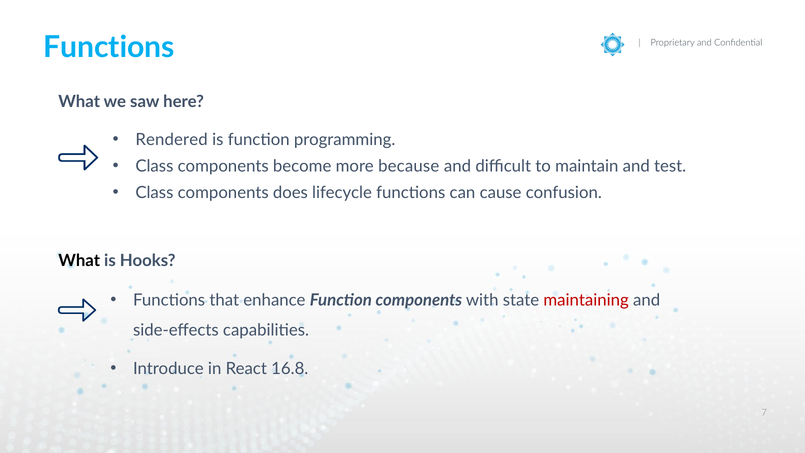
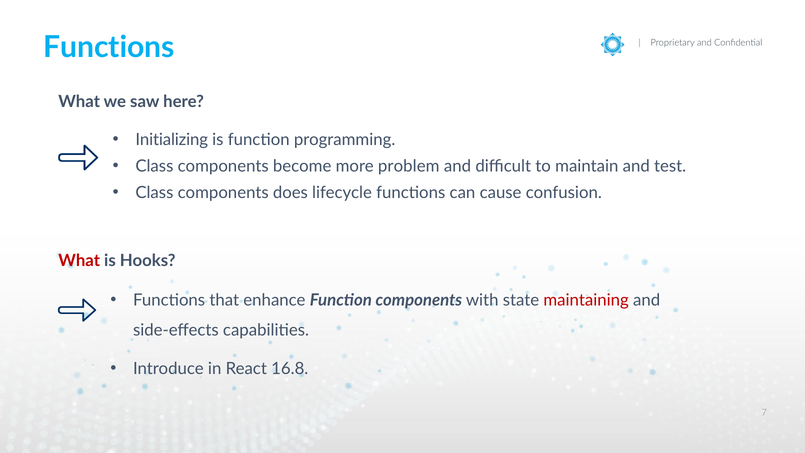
Rendered: Rendered -> Initializing (172, 140)
because: because -> problem (409, 166)
What colour: black -> red (79, 261)
